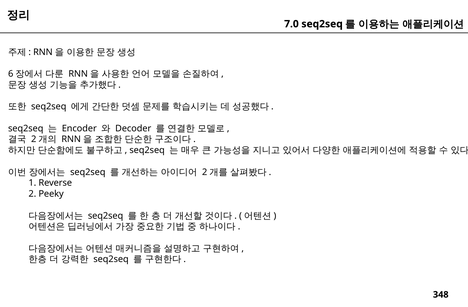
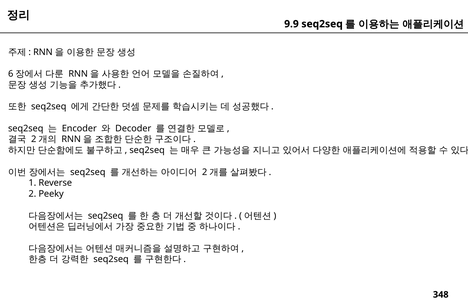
7.0: 7.0 -> 9.9 (291, 24)
